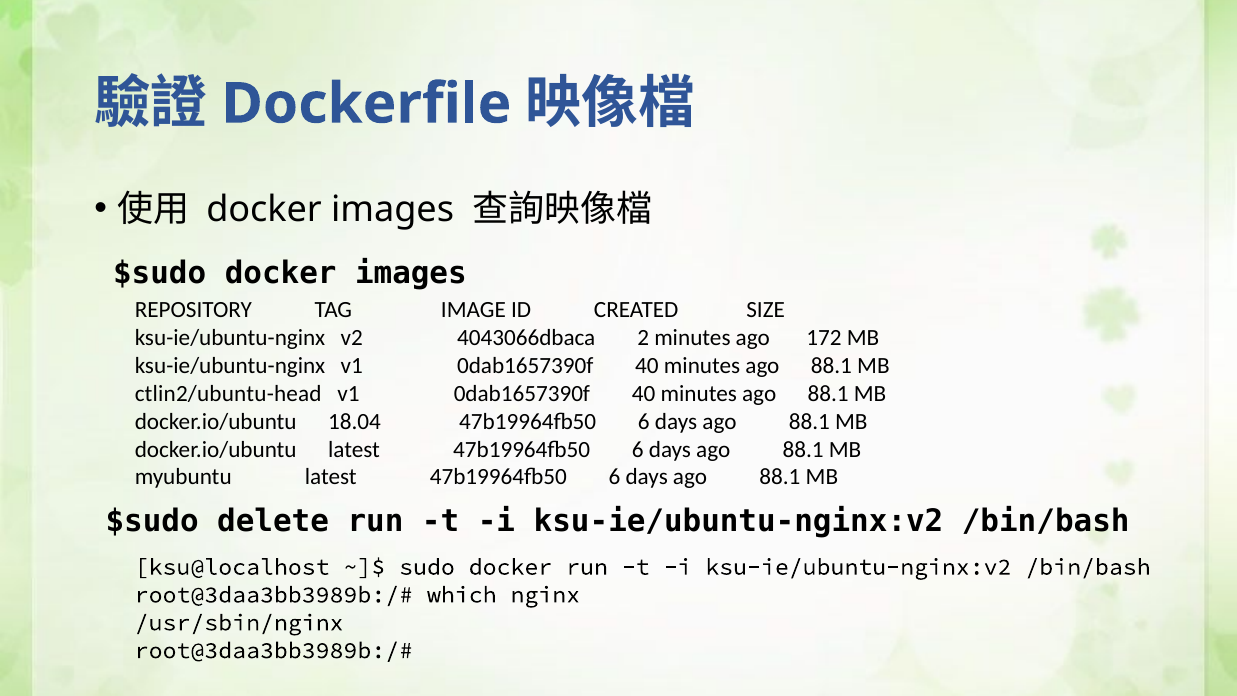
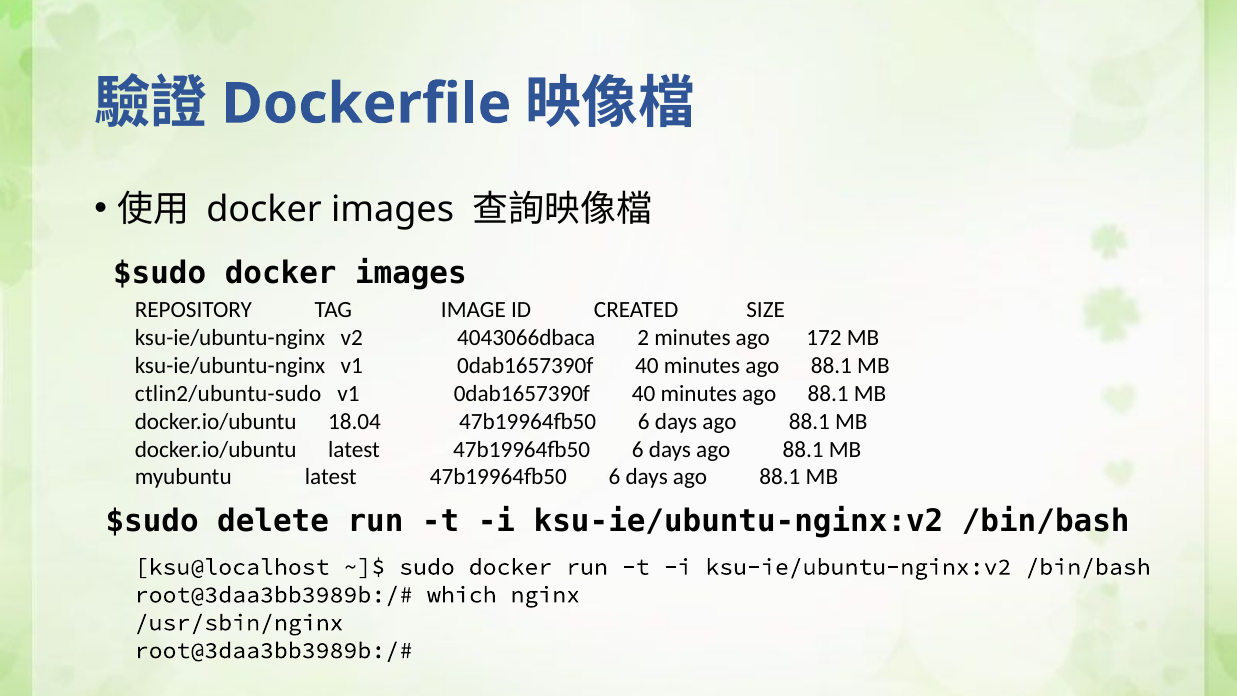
ctlin2/ubuntu-head: ctlin2/ubuntu-head -> ctlin2/ubuntu-sudo (228, 394)
